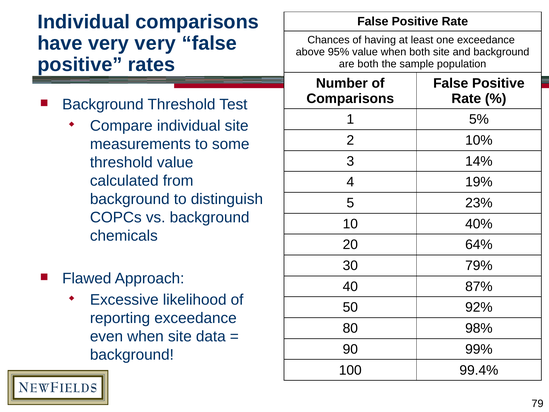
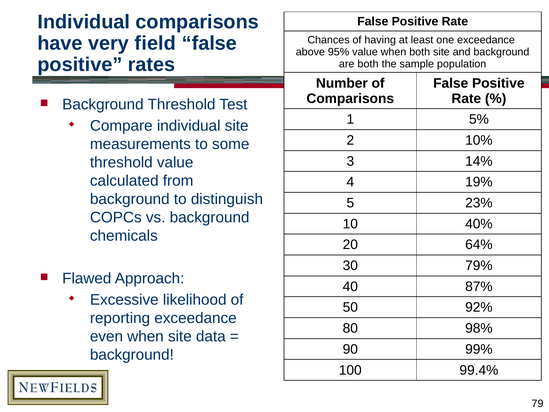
very very: very -> field (155, 43)
